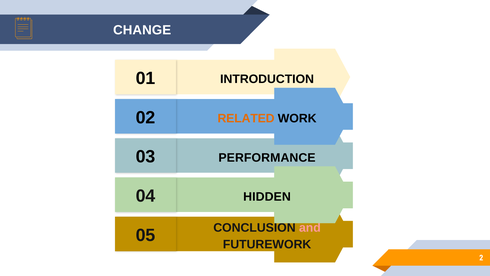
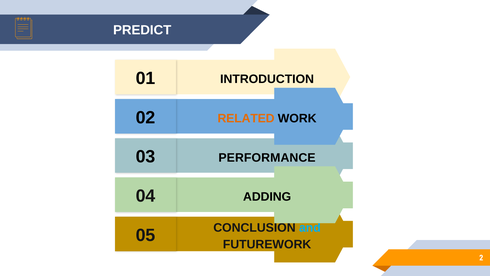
CHANGE: CHANGE -> PREDICT (142, 30)
HIDDEN: HIDDEN -> ADDING (267, 197)
and colour: pink -> light blue (310, 227)
